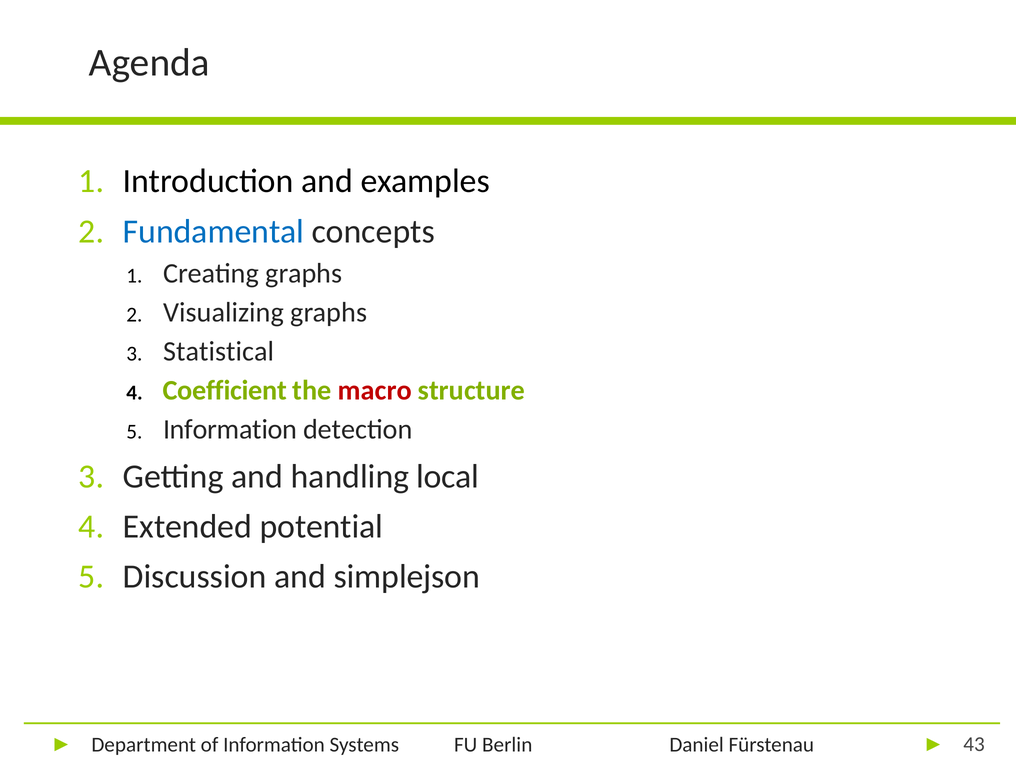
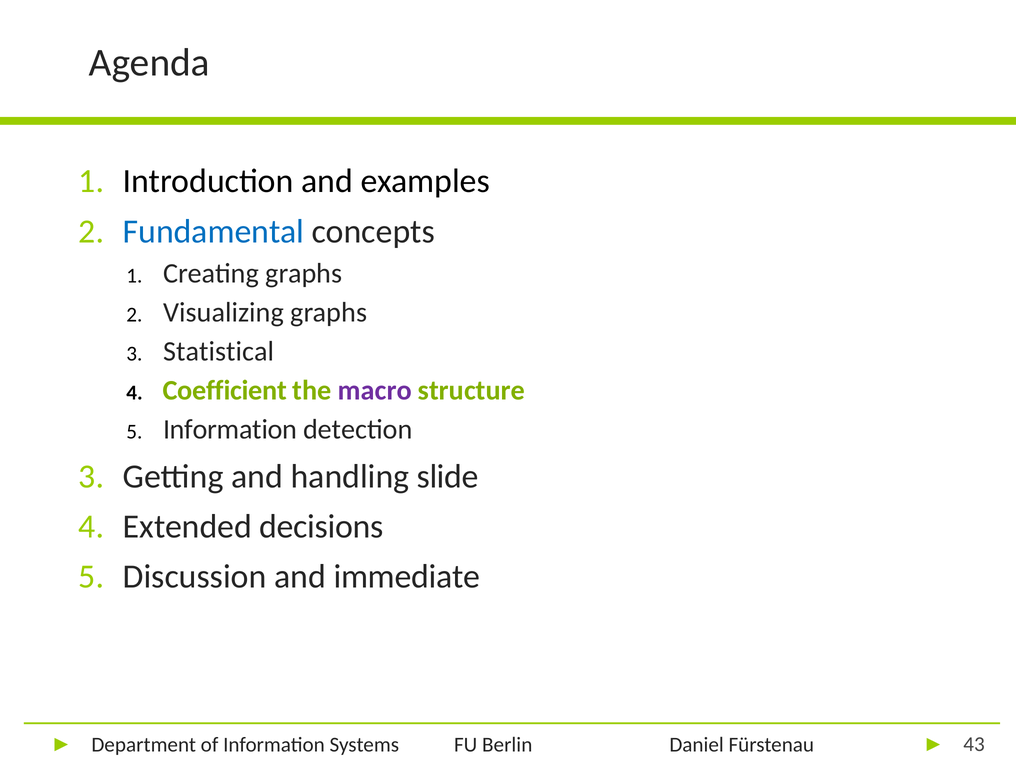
macro colour: red -> purple (375, 390)
local: local -> slide (448, 476)
potential: potential -> decisions (321, 526)
simplejson: simplejson -> immediate (407, 577)
